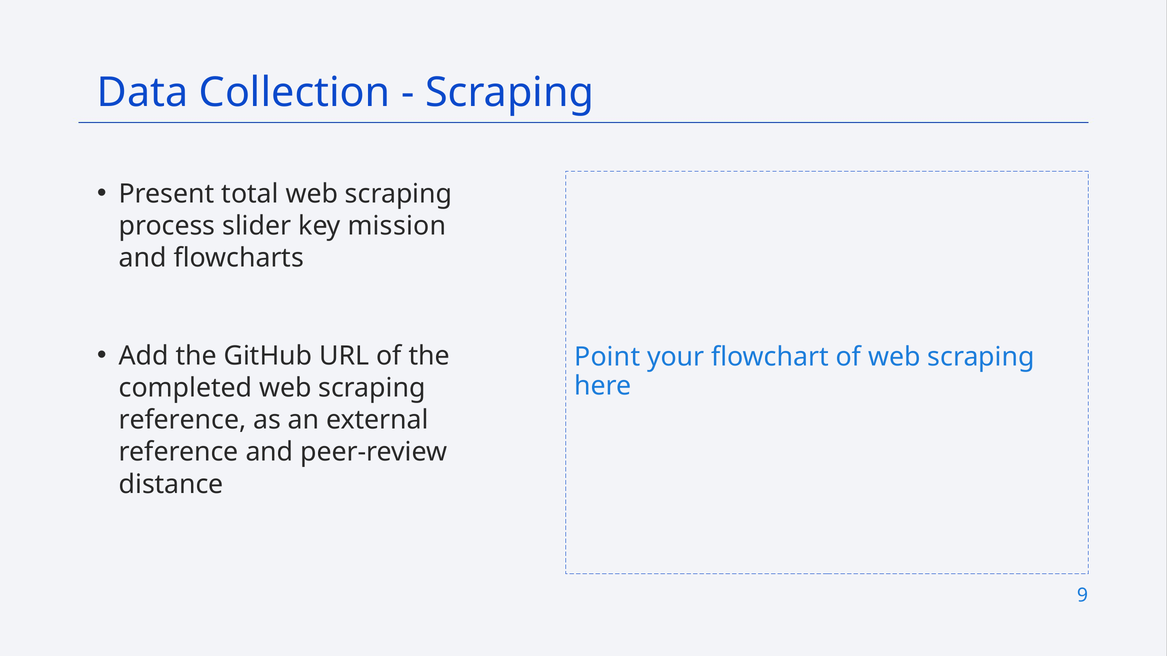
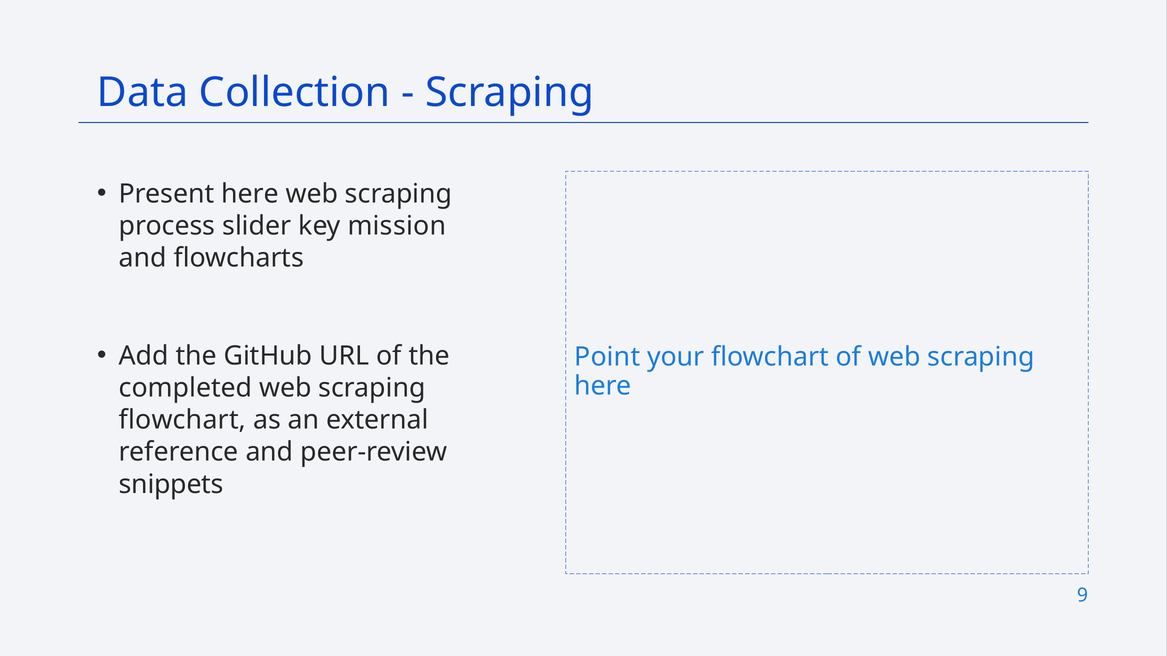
Present total: total -> here (250, 194)
reference: reference -> flowchart (182, 420)
distance: distance -> snippets (171, 485)
